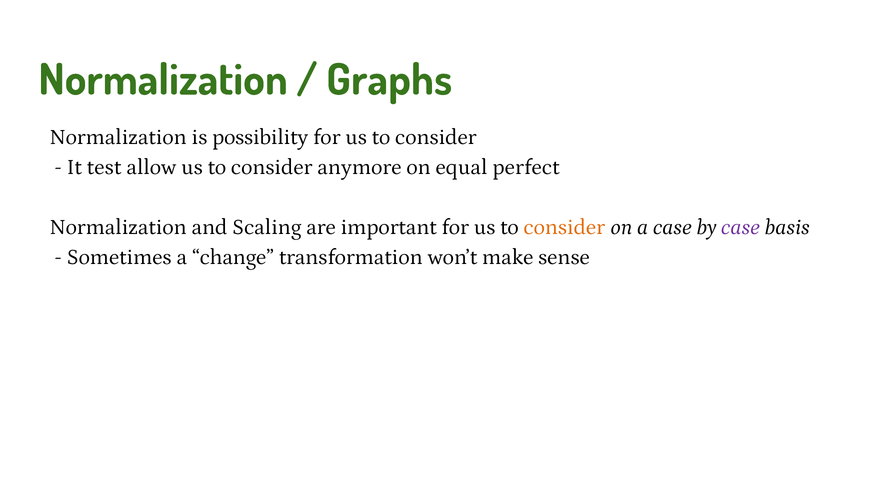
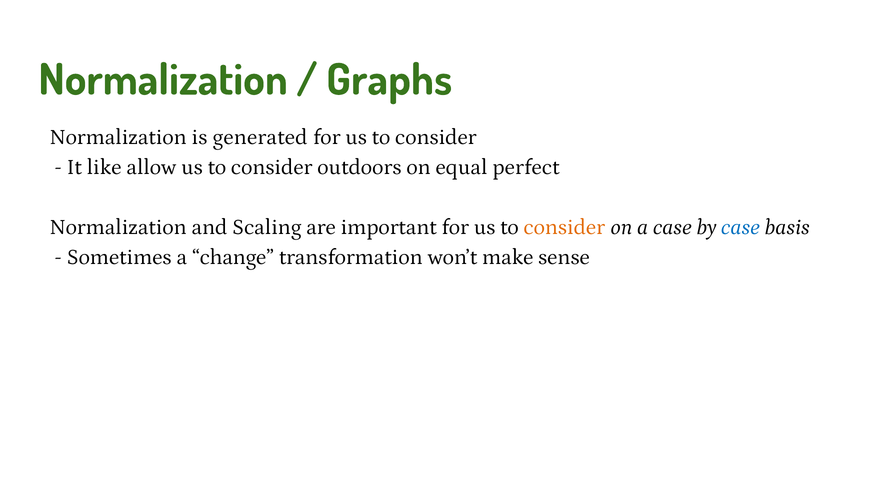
possibility: possibility -> generated (260, 137)
test: test -> like (104, 167)
anymore: anymore -> outdoors (359, 167)
case colour: purple -> blue (740, 227)
